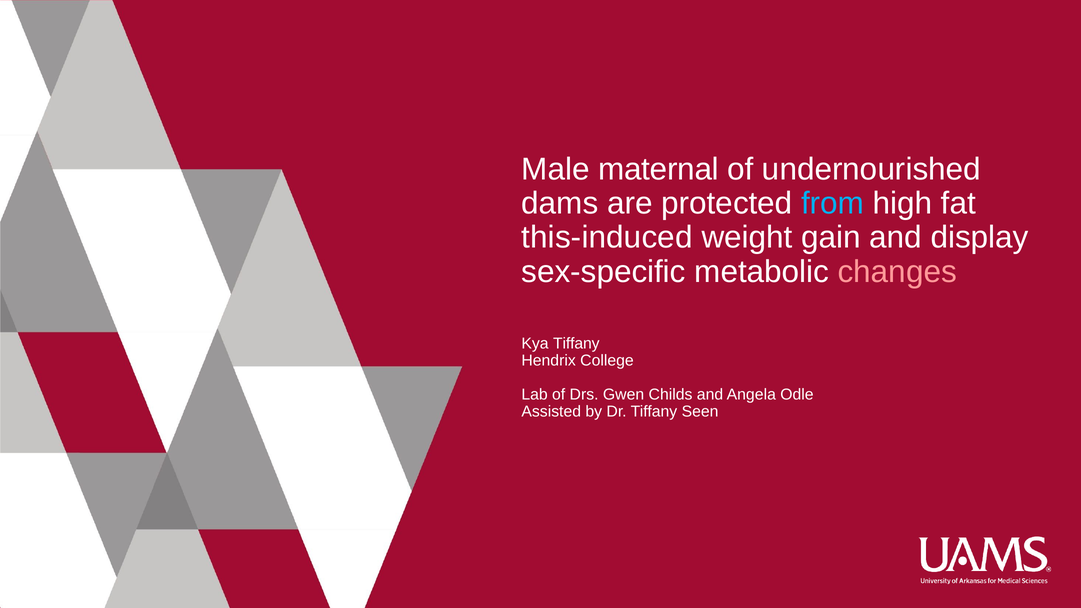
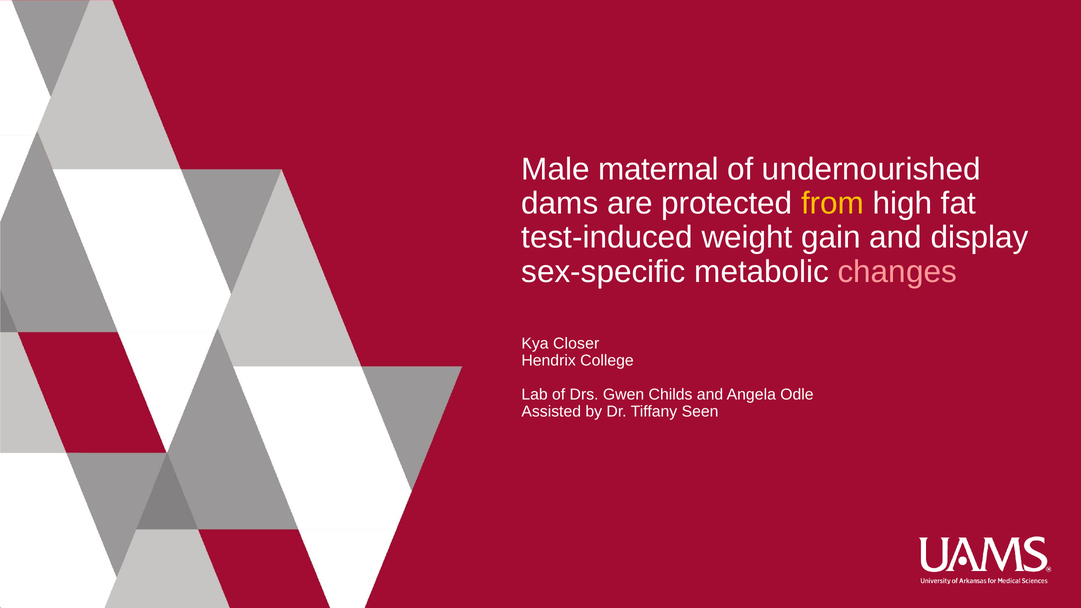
from colour: light blue -> yellow (833, 204)
this-induced: this-induced -> test-induced (607, 238)
Kya Tiffany: Tiffany -> Closer (576, 343)
